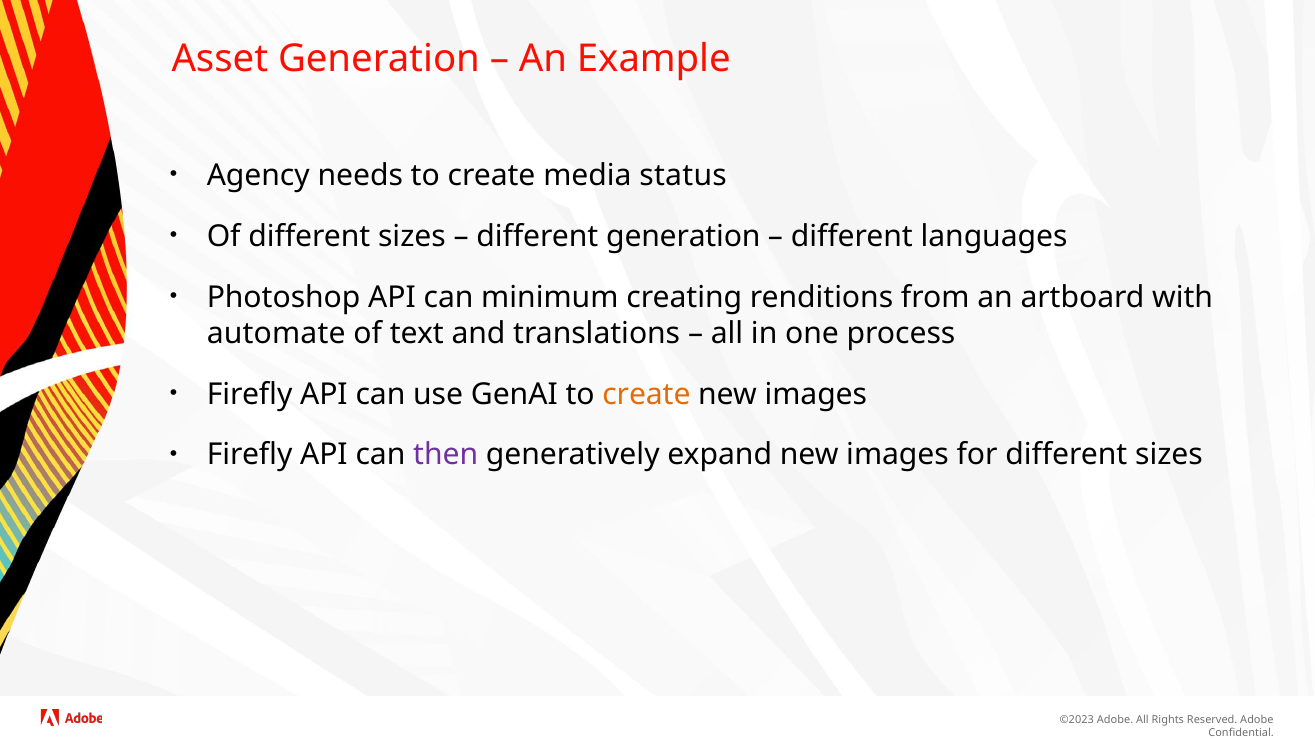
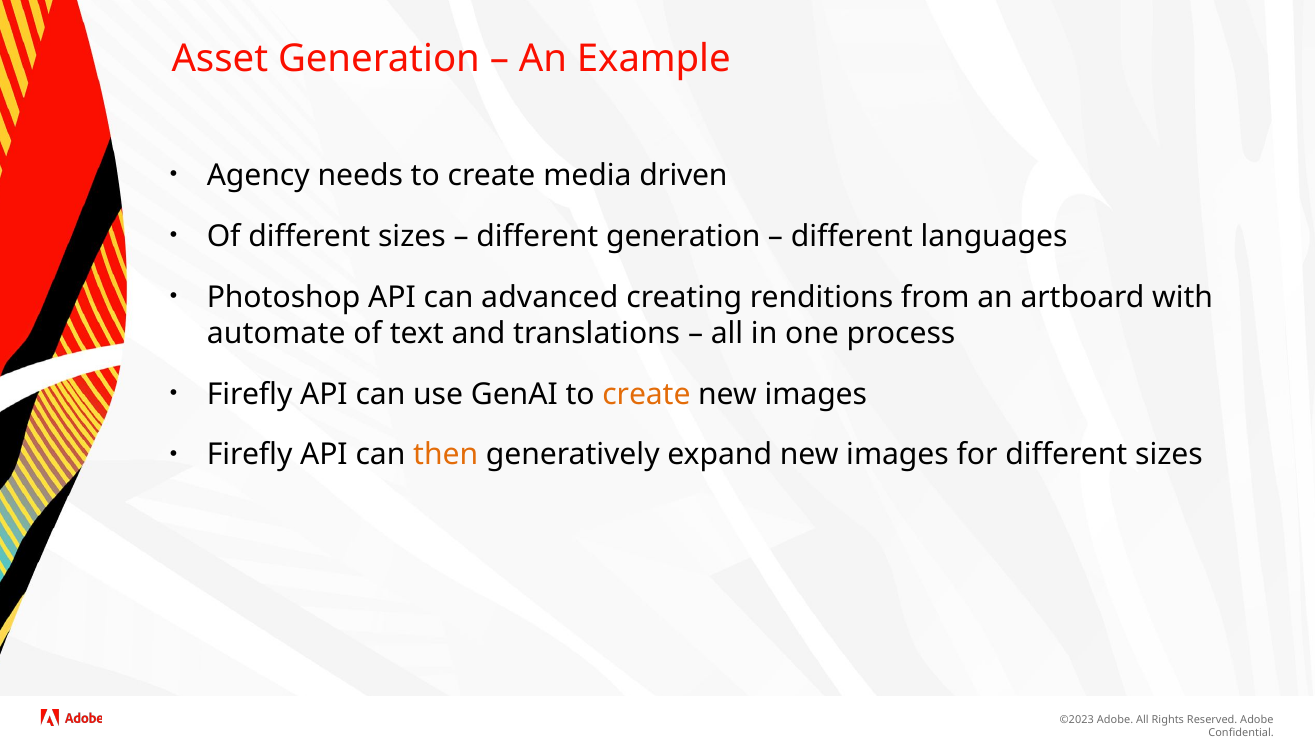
status: status -> driven (683, 175)
minimum: minimum -> advanced (550, 297)
then colour: purple -> orange (446, 455)
